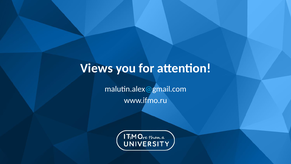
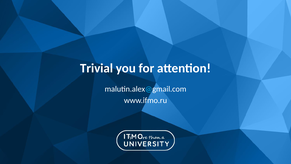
Views: Views -> Trivial (97, 68)
